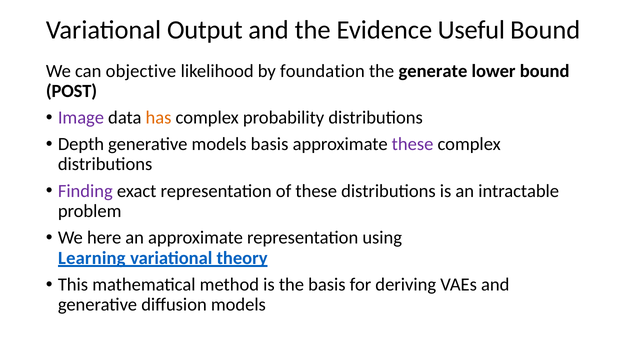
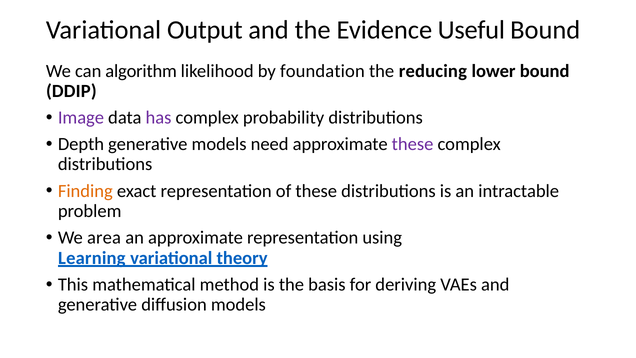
objective: objective -> algorithm (141, 71)
generate: generate -> reducing (433, 71)
POST: POST -> DDIP (71, 91)
has colour: orange -> purple (159, 118)
models basis: basis -> need (270, 144)
Finding colour: purple -> orange (85, 191)
here: here -> area (104, 237)
